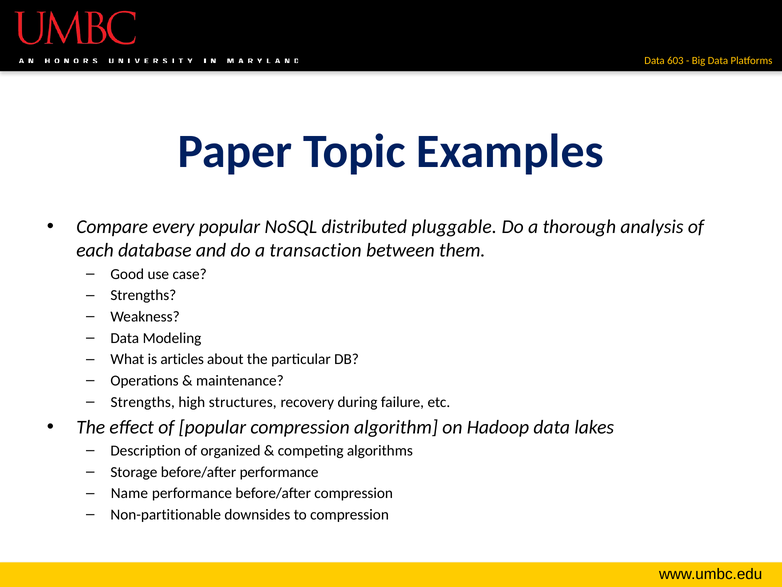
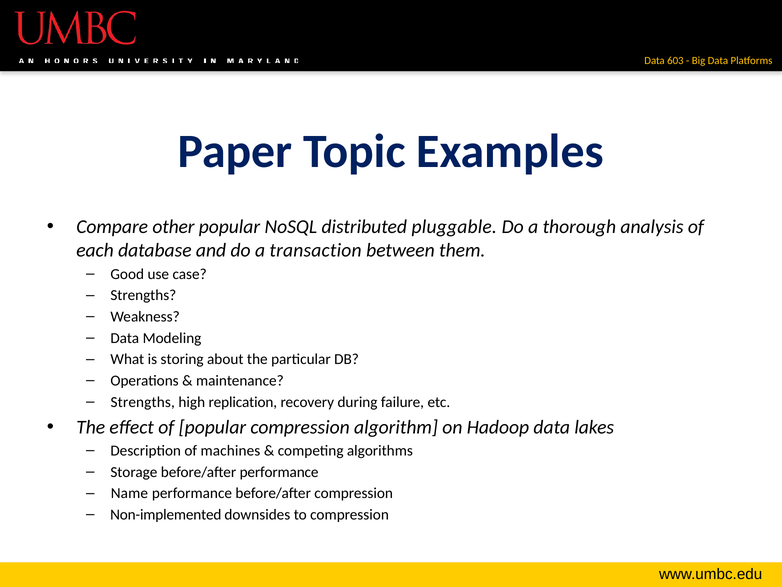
every: every -> other (173, 227)
articles: articles -> storing (182, 359)
structures: structures -> replication (243, 402)
organized: organized -> machines (230, 450)
Non-partitionable: Non-partitionable -> Non-implemented (166, 514)
